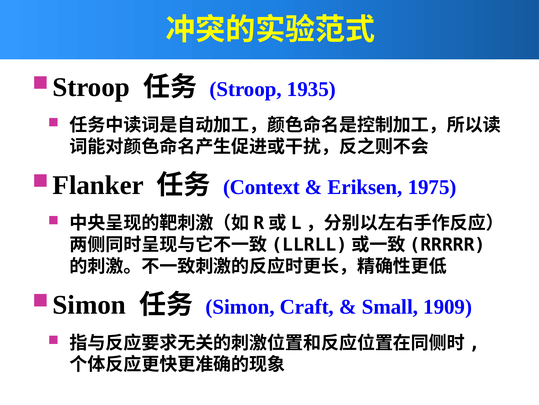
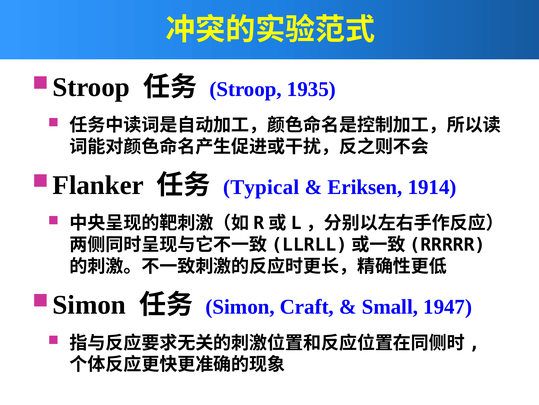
Context: Context -> Typical (261, 187)
1975: 1975 -> 1914 (432, 187)
1909: 1909 -> 1947 (448, 306)
